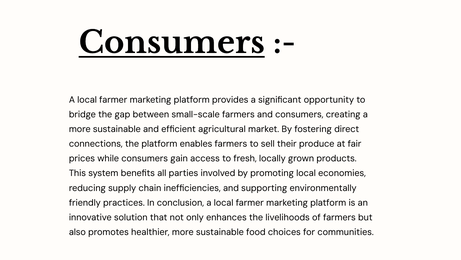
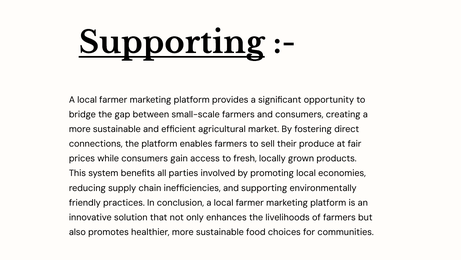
Consumers: Consumers -> Supporting (172, 43)
